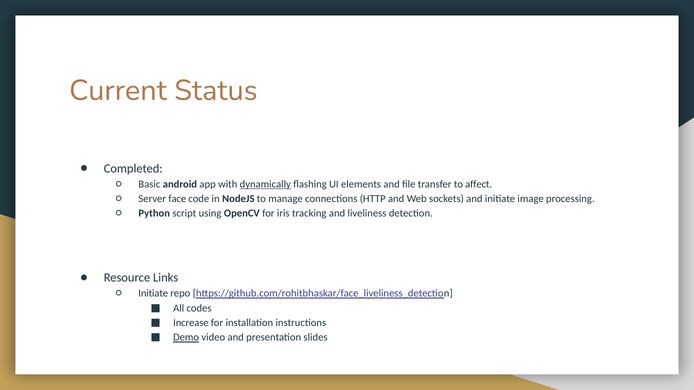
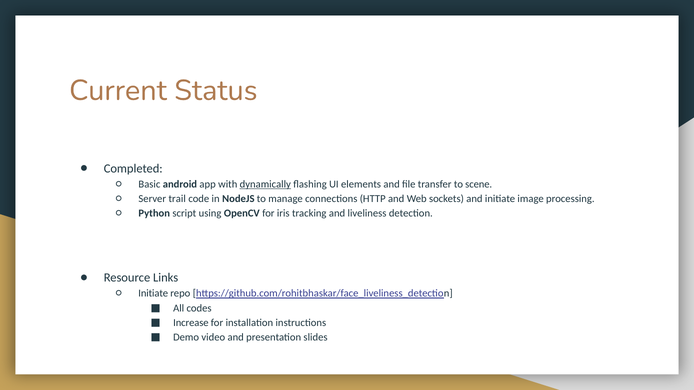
affect: affect -> scene (479, 184)
face: face -> trail (177, 199)
Demo underline: present -> none (186, 338)
